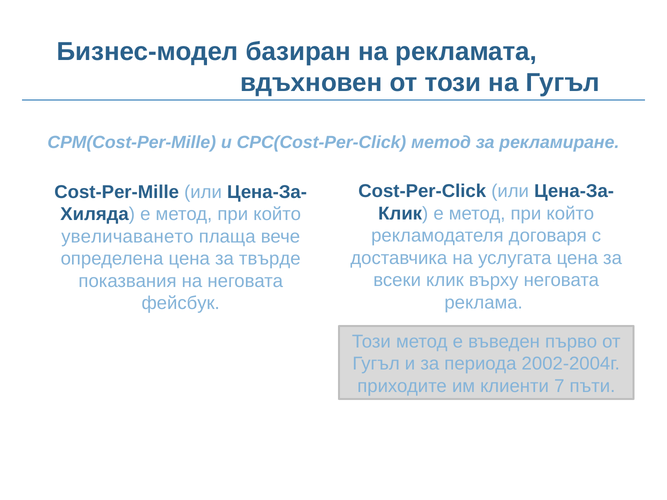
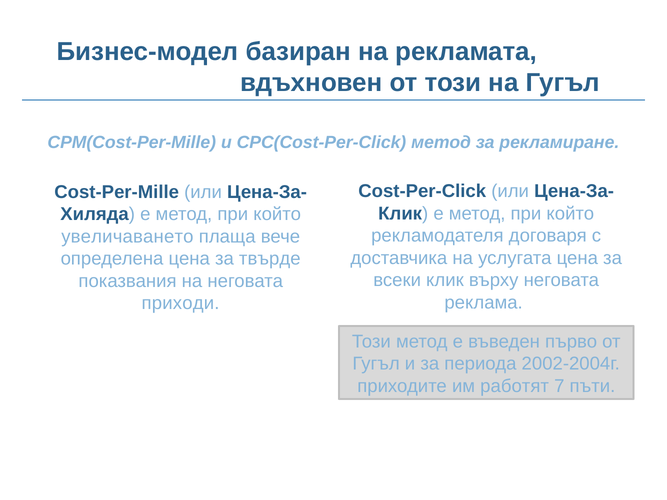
фейсбук: фейсбук -> приходи (181, 303)
клиенти: клиенти -> работят (515, 386)
